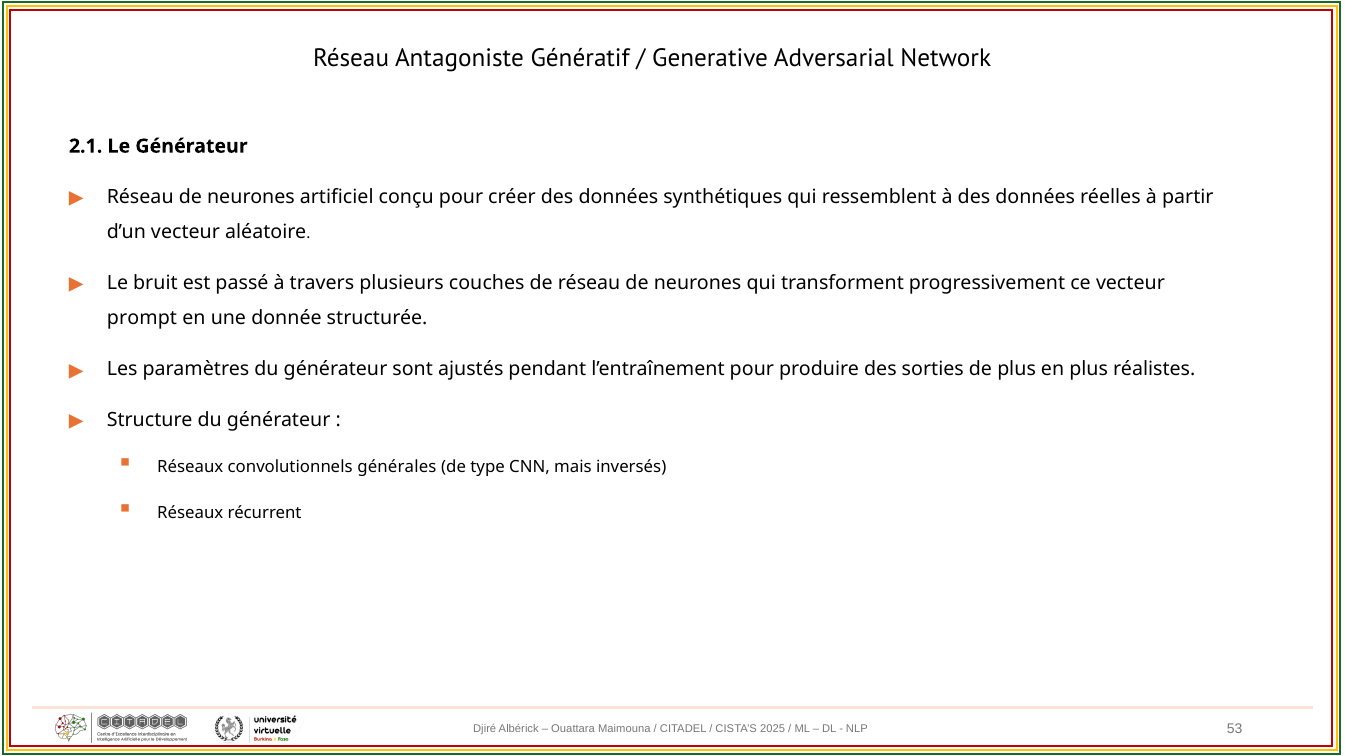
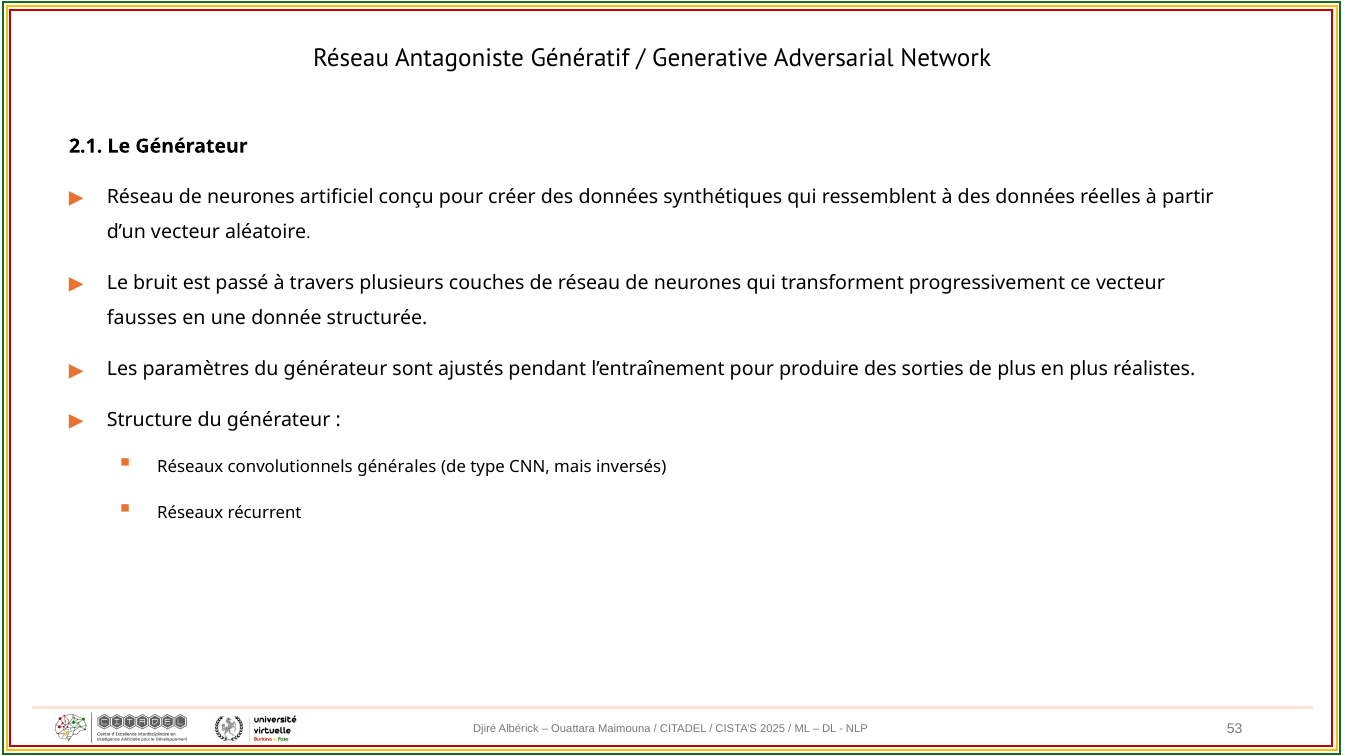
prompt: prompt -> fausses (142, 319)
